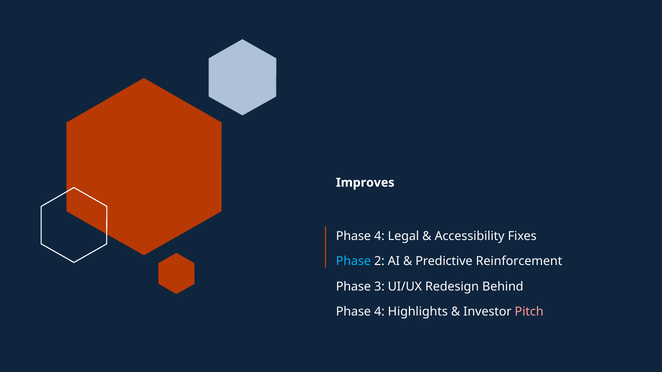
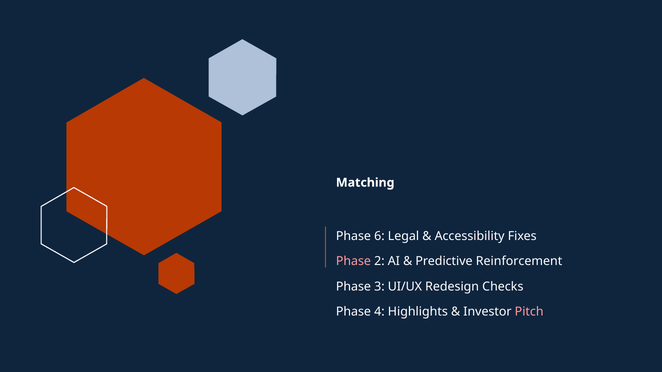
Improves: Improves -> Matching (365, 183)
4: 4 -> 6 (379, 236)
Phase colour: light blue -> pink (353, 262)
Behind: Behind -> Checks (503, 287)
